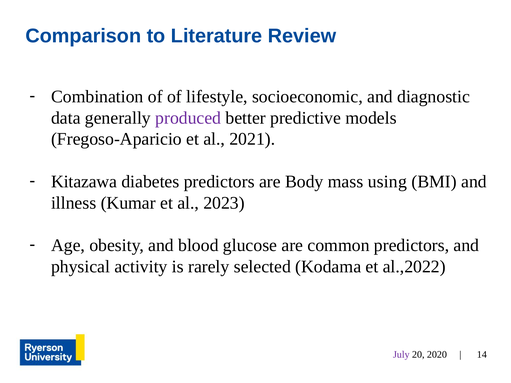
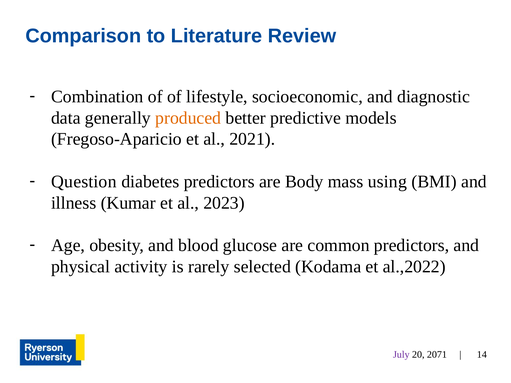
produced colour: purple -> orange (188, 118)
Kitazawa: Kitazawa -> Question (84, 182)
2020: 2020 -> 2071 (437, 355)
